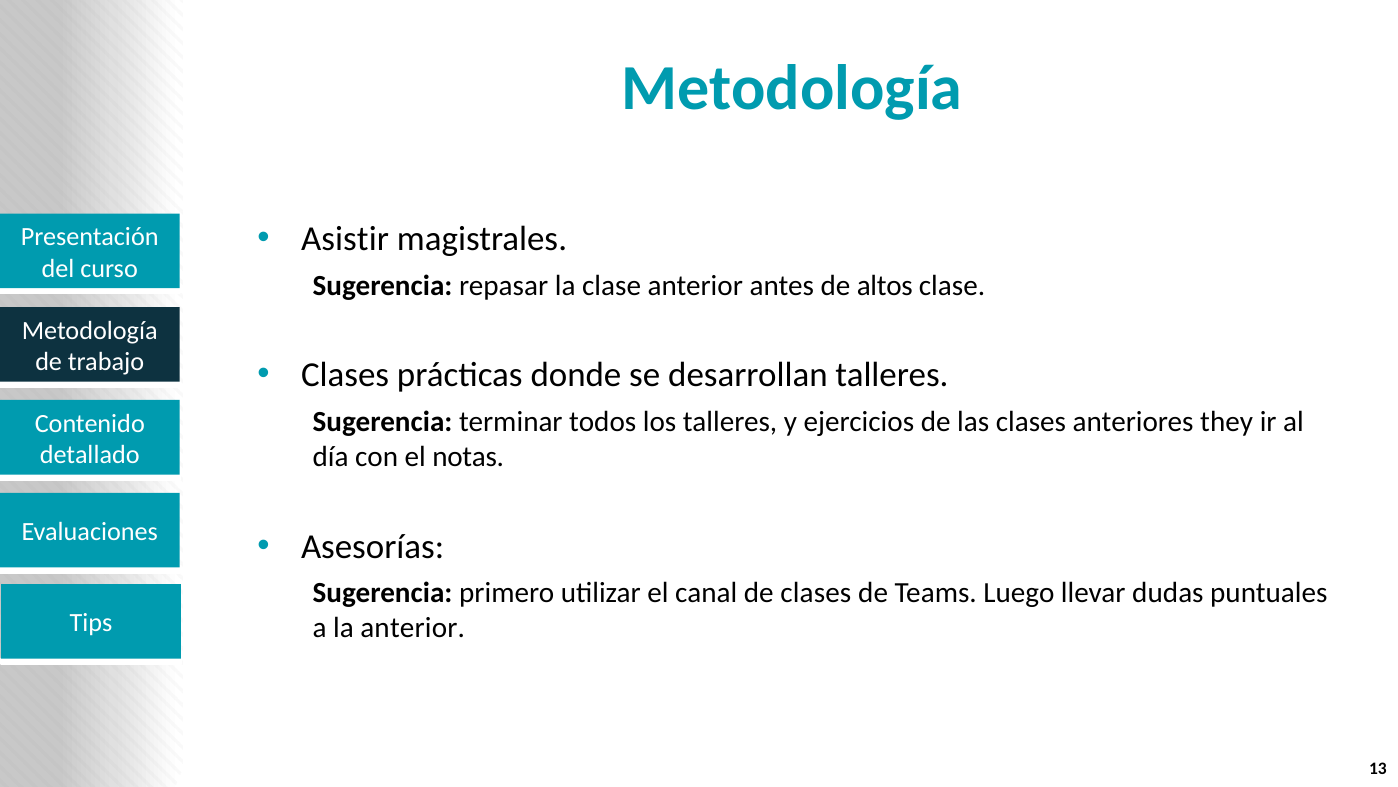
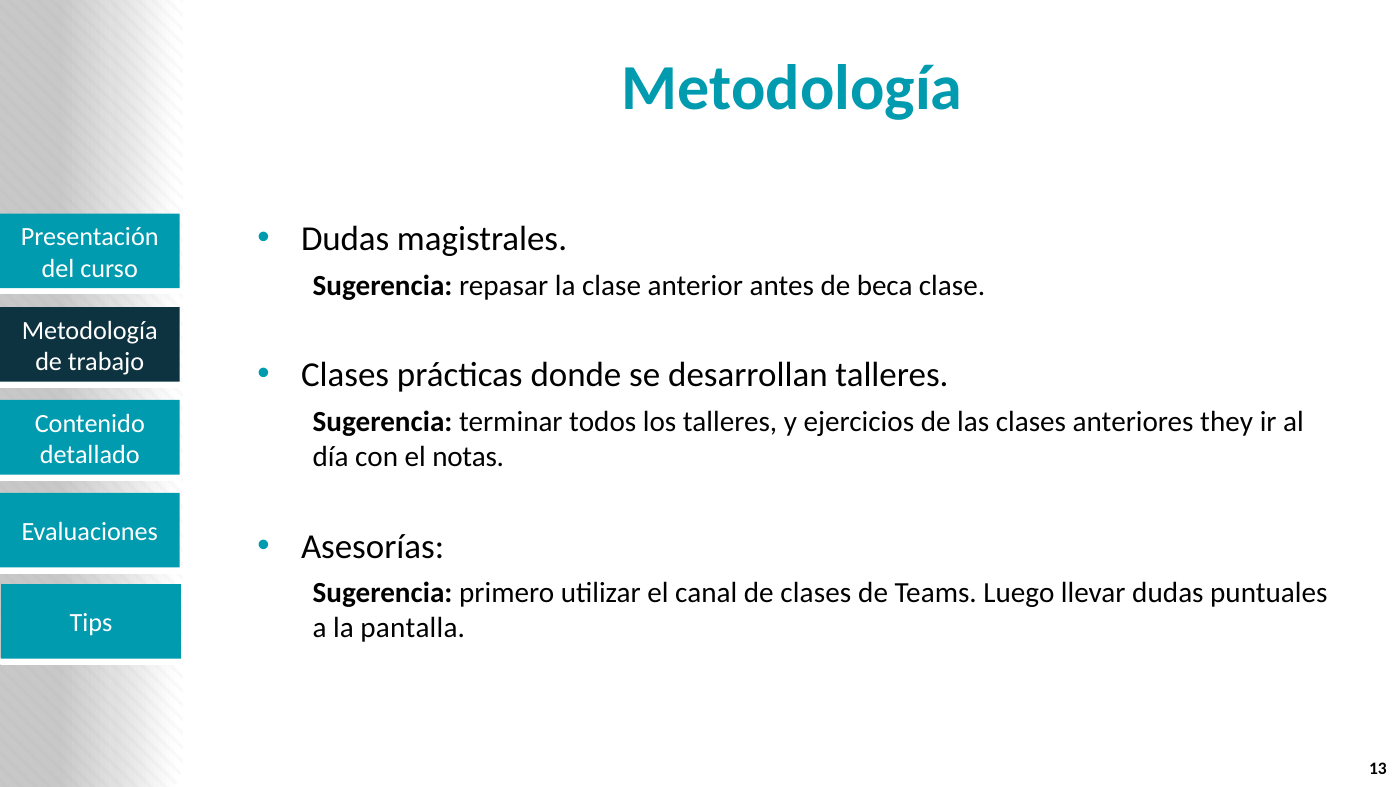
Asistir: Asistir -> Dudas (345, 238)
altos: altos -> beca (885, 285)
la anterior: anterior -> pantalla (413, 628)
